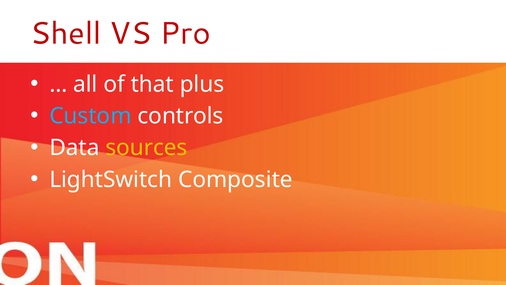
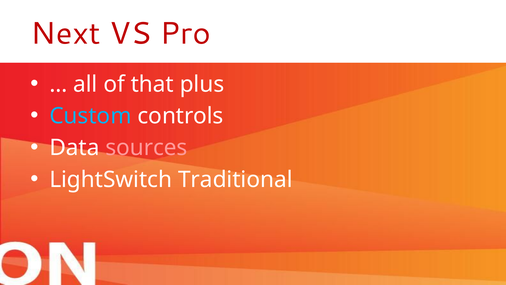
Shell: Shell -> Next (66, 33)
sources colour: yellow -> pink (146, 148)
Composite: Composite -> Traditional (235, 179)
